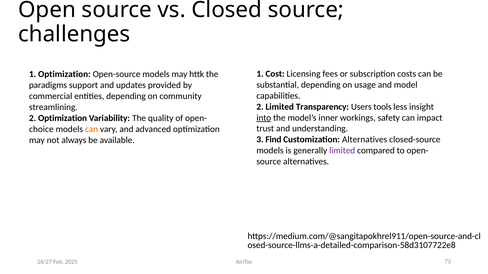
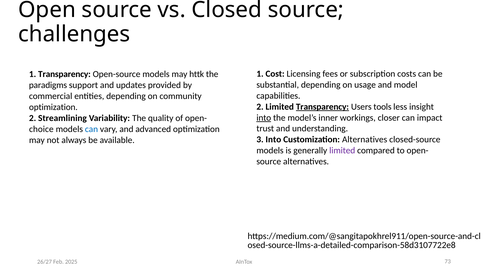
1 Optimization: Optimization -> Transparency (64, 74)
Transparency underline: none -> present (322, 107)
streamlining: streamlining -> optimization (53, 107)
safety: safety -> closer (389, 118)
2 Optimization: Optimization -> Streamlining (62, 118)
can colour: orange -> blue (91, 129)
3 Find: Find -> Into (273, 140)
